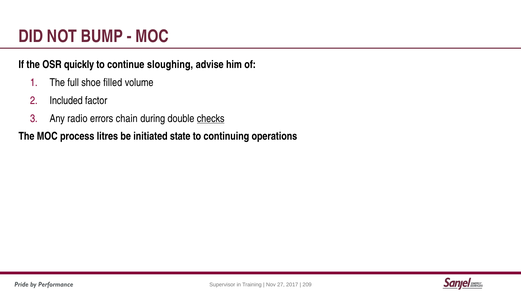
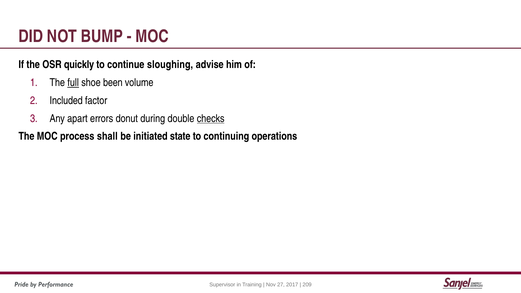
full underline: none -> present (73, 83)
filled: filled -> been (113, 83)
radio: radio -> apart (77, 119)
chain: chain -> donut (127, 119)
litres: litres -> shall (107, 136)
